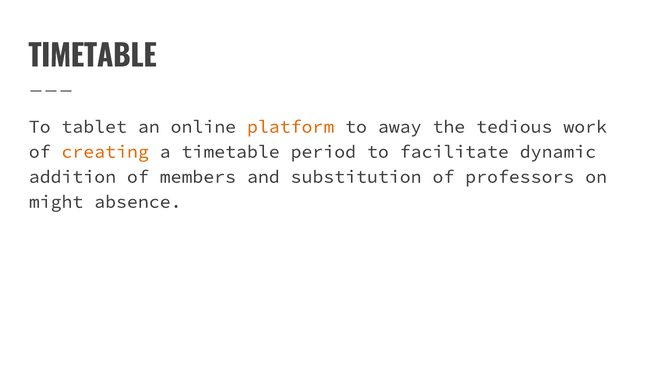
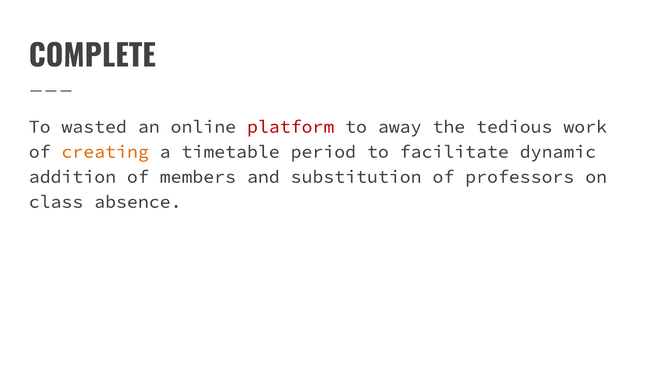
TIMETABLE: TIMETABLE -> COMPLETE (92, 57)
tablet: tablet -> wasted (94, 127)
platform colour: orange -> red (291, 127)
might: might -> class (56, 202)
